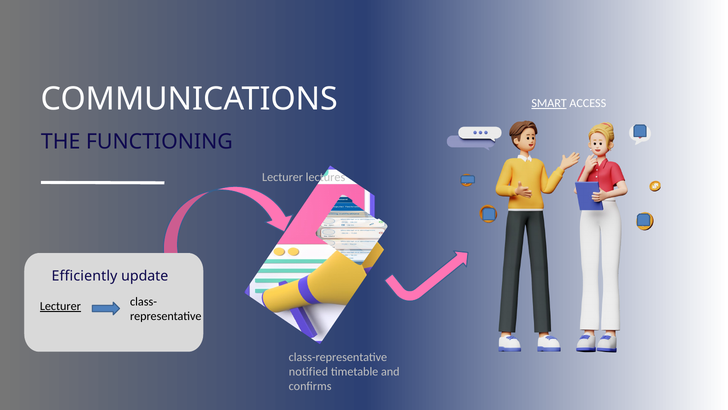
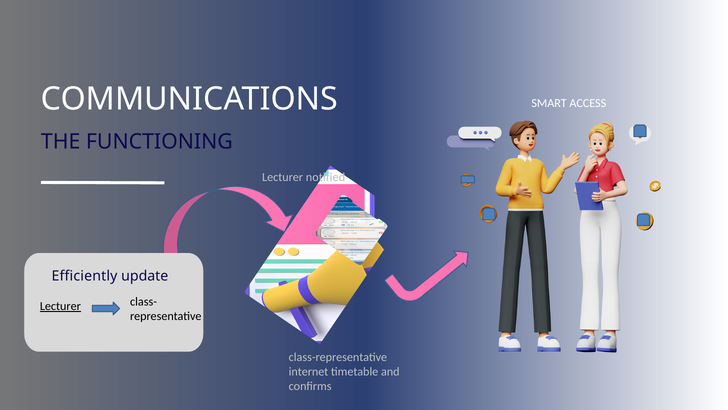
SMART underline: present -> none (549, 103)
lectures: lectures -> notified (325, 177)
notified: notified -> internet (309, 371)
